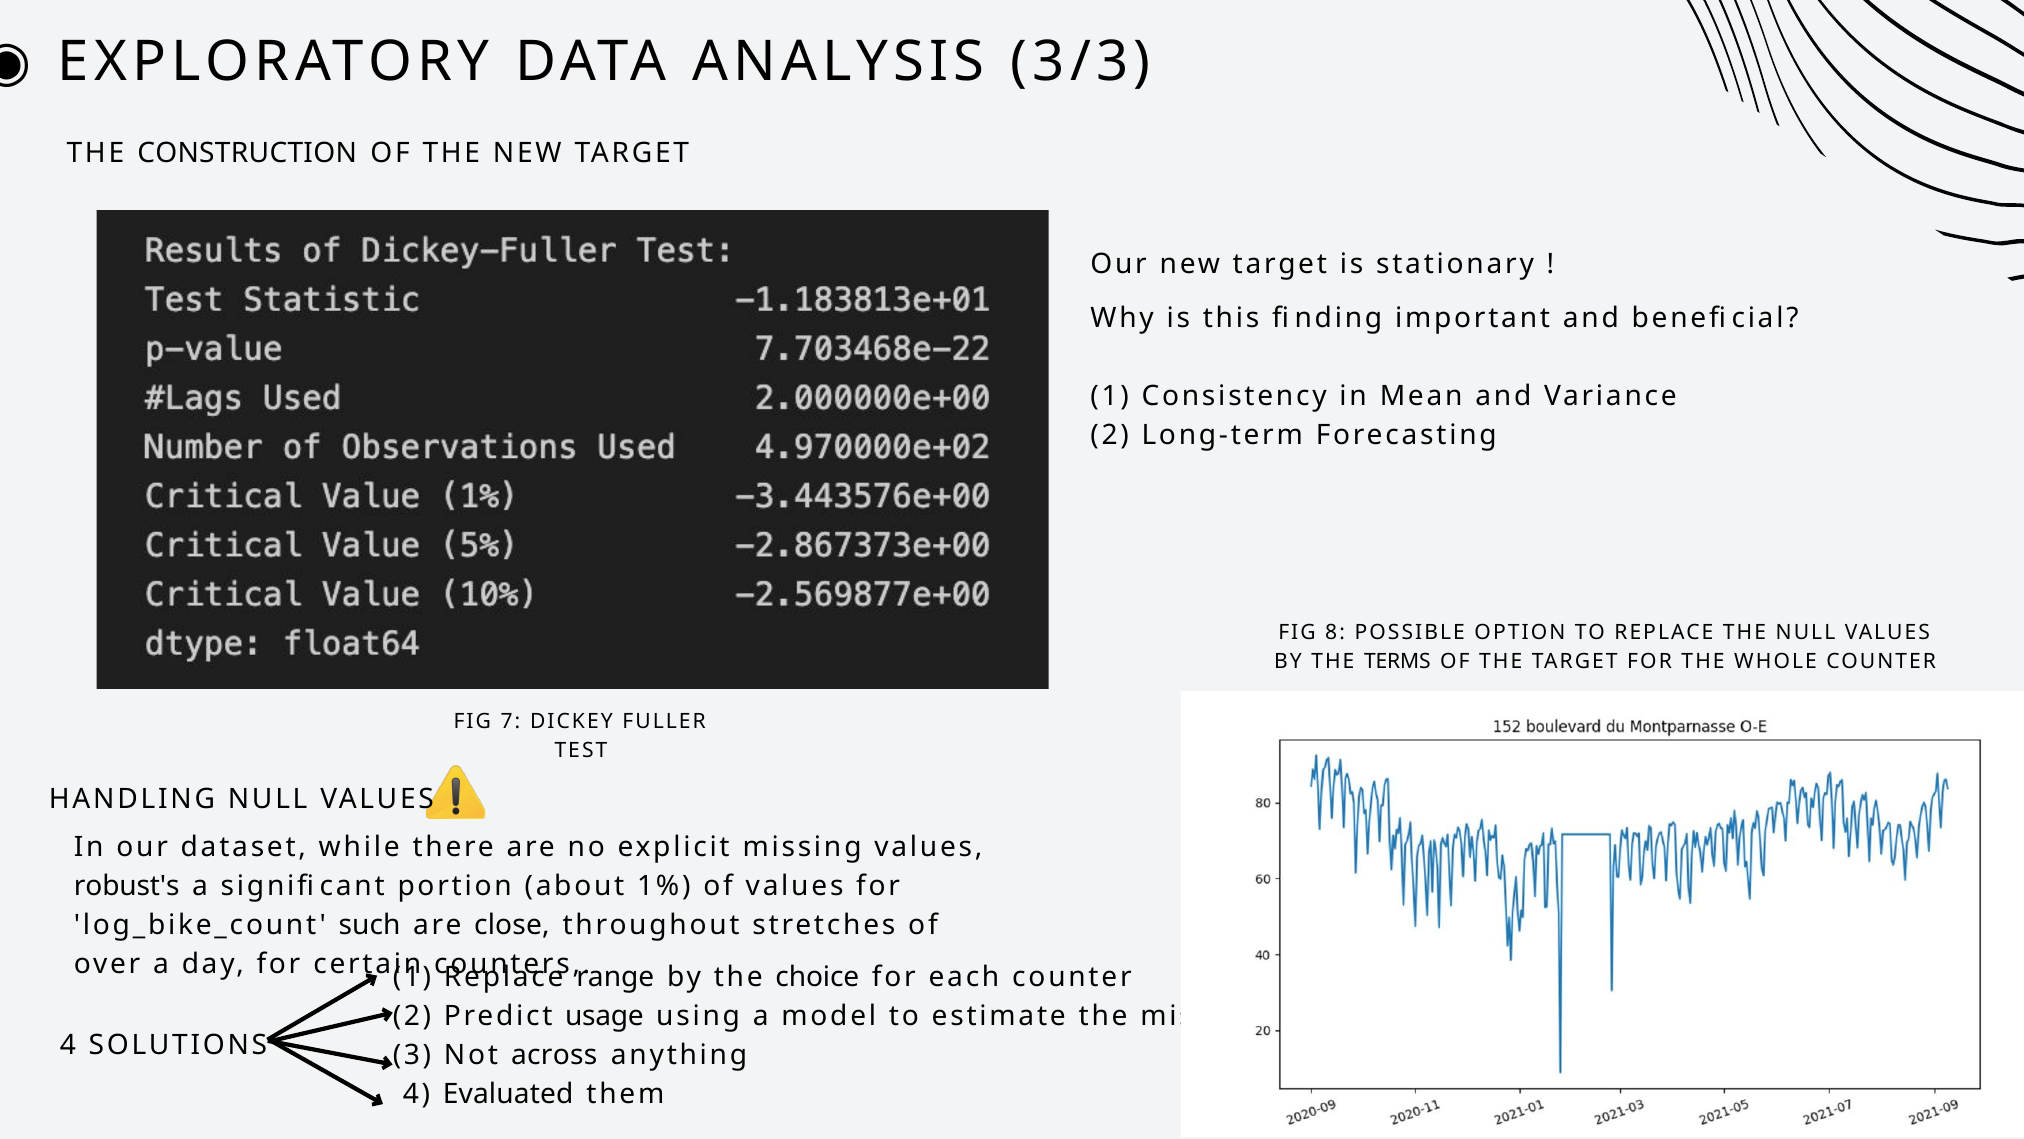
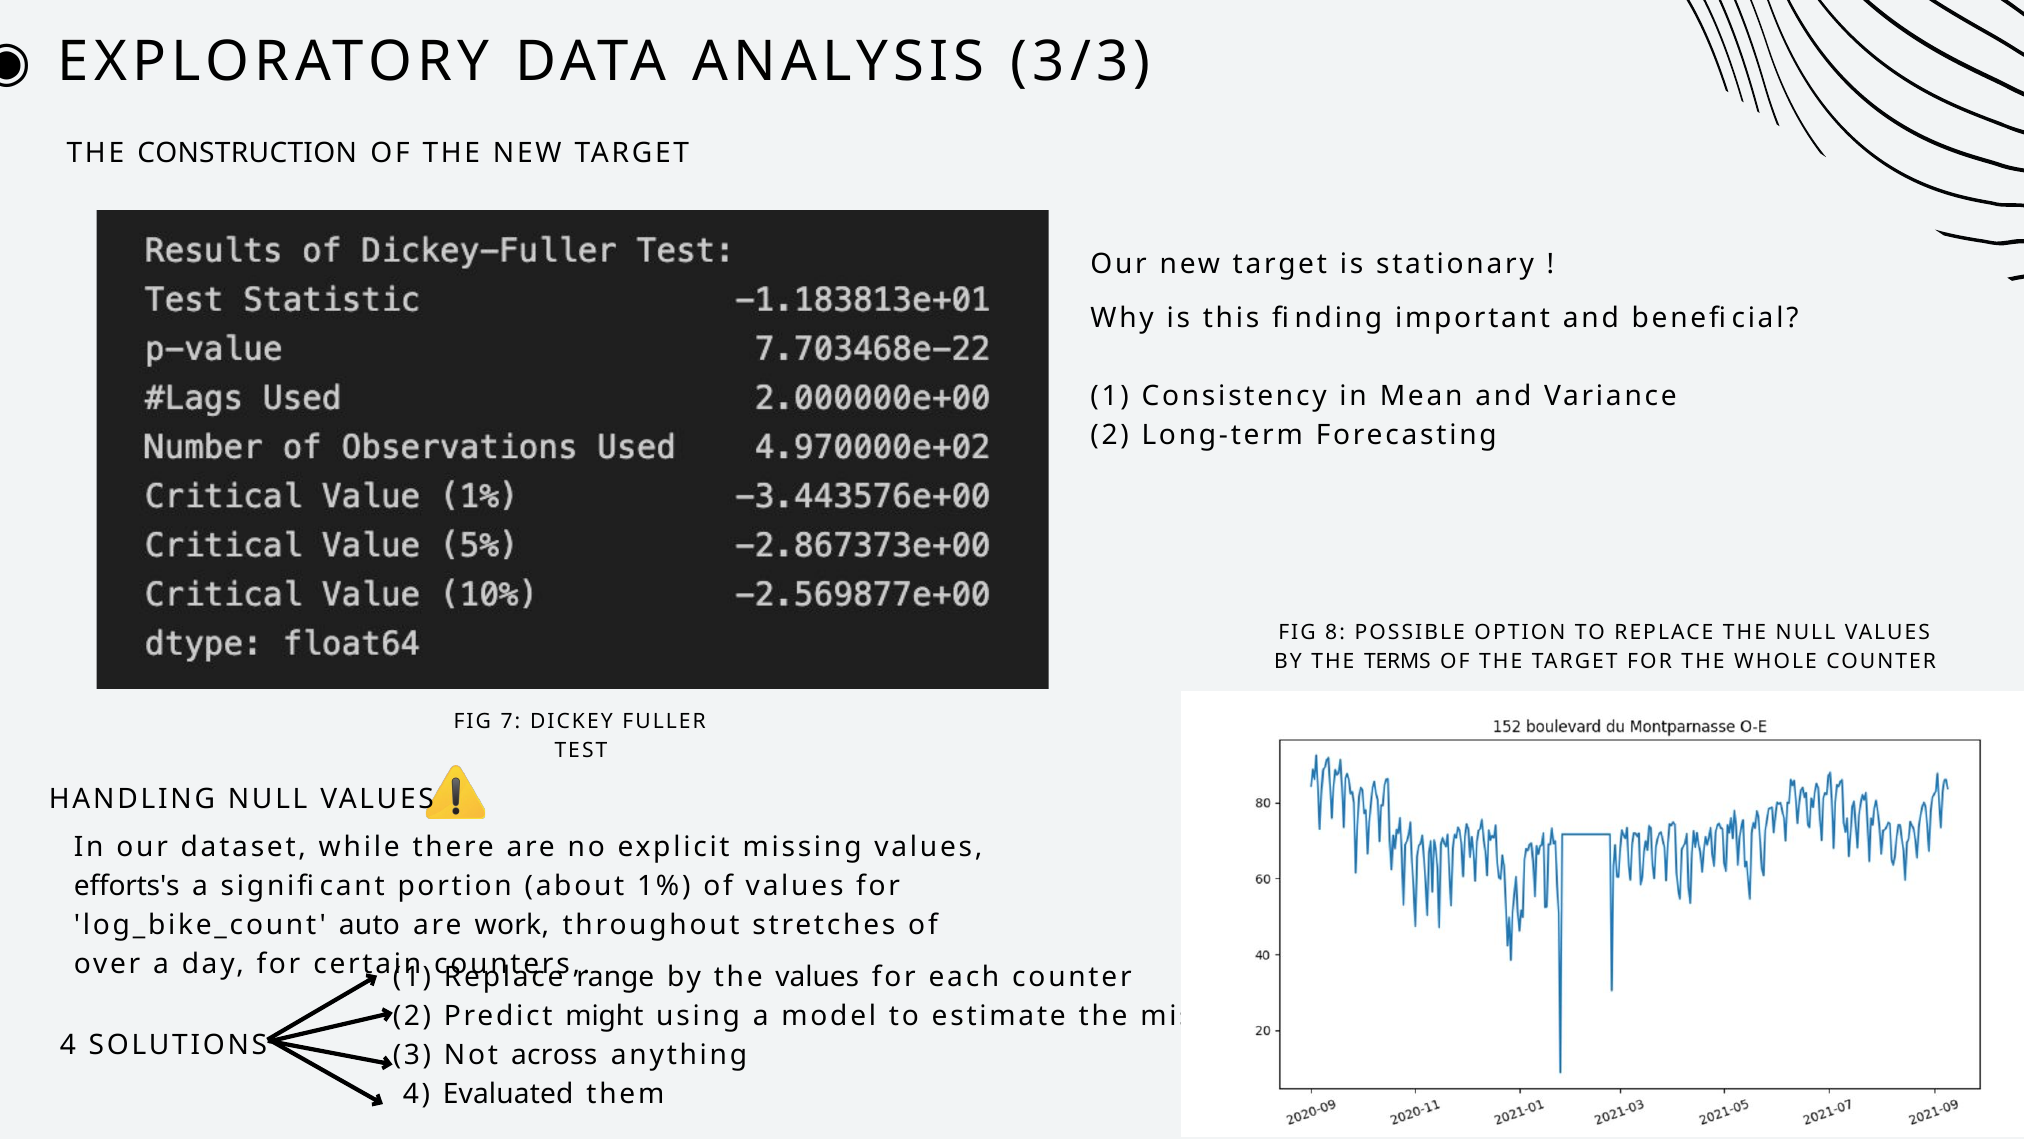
robust's: robust's -> efforts's (127, 886)
such: such -> auto (369, 925)
close: close -> work (512, 925)
the choice: choice -> values (817, 977)
usage: usage -> might (604, 1016)
